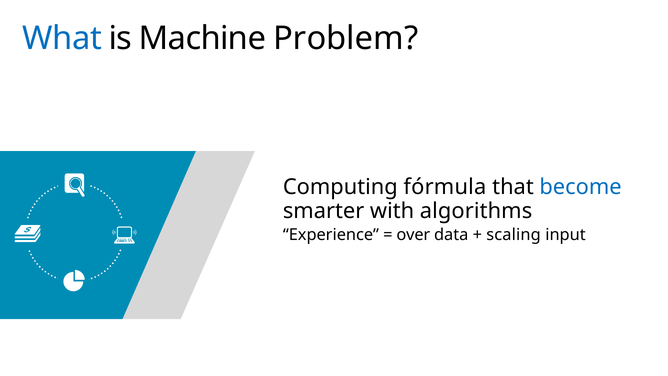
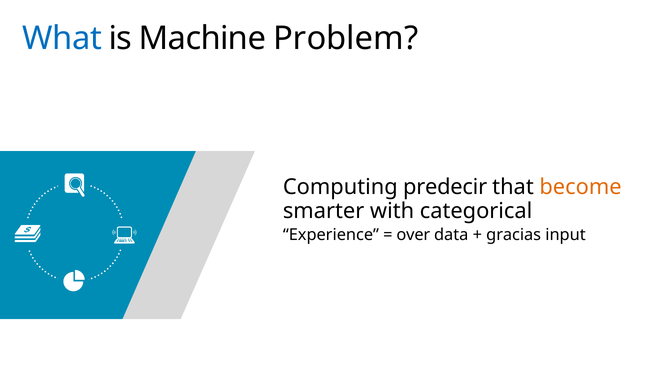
fórmula: fórmula -> predecir (445, 187)
become colour: blue -> orange (581, 187)
algorithms: algorithms -> categorical (476, 211)
scaling: scaling -> gracias (514, 235)
